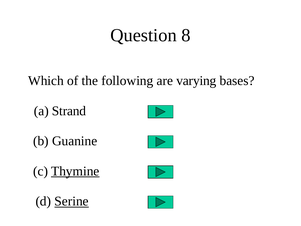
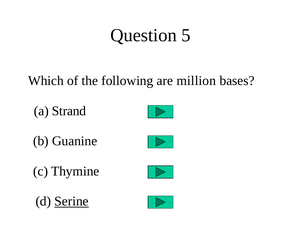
8: 8 -> 5 (186, 35)
varying: varying -> million (196, 81)
Thymine underline: present -> none (75, 171)
